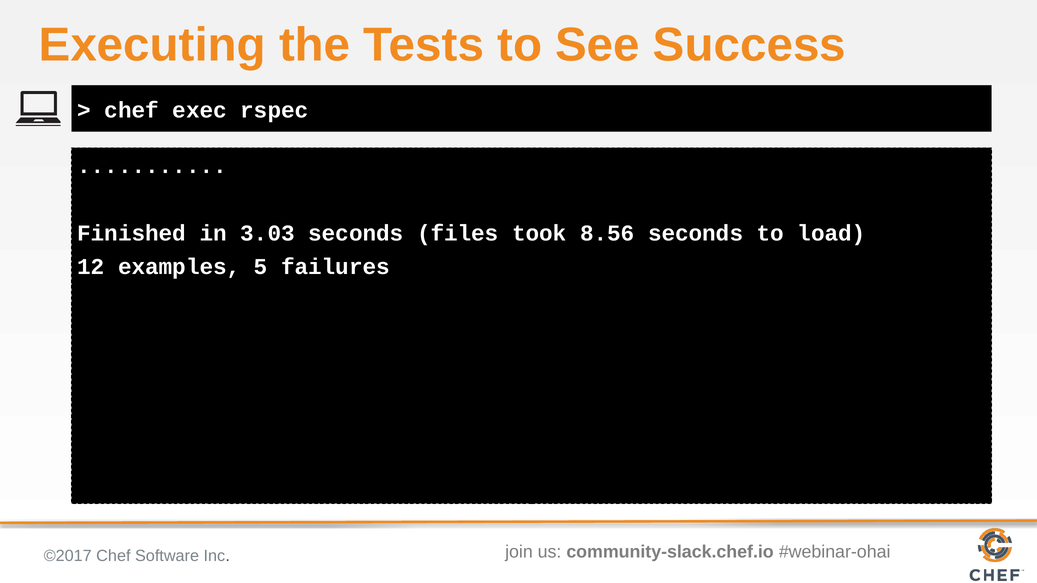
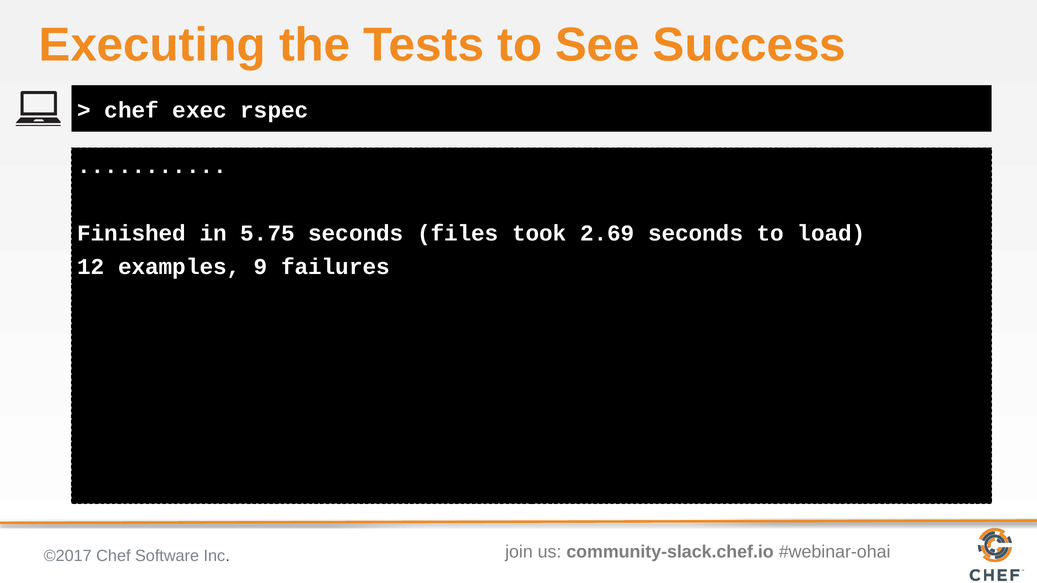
3.03: 3.03 -> 5.75 (268, 233)
8.56: 8.56 -> 2.69 (607, 233)
5: 5 -> 9 (261, 267)
